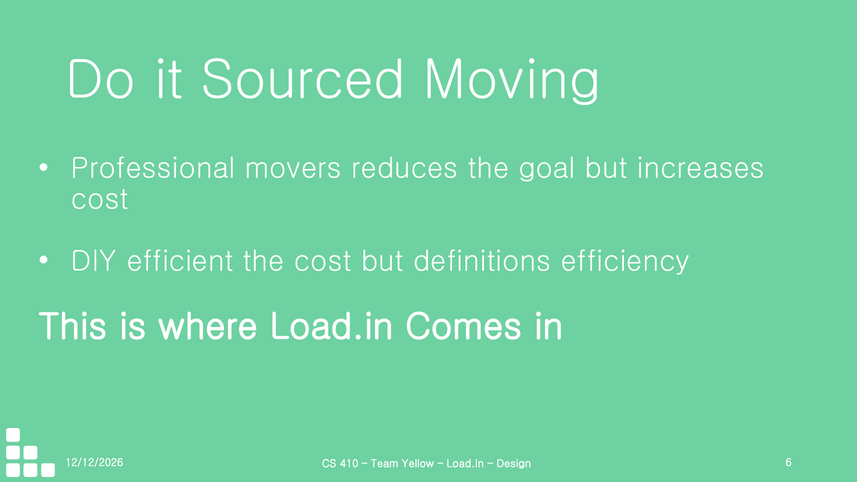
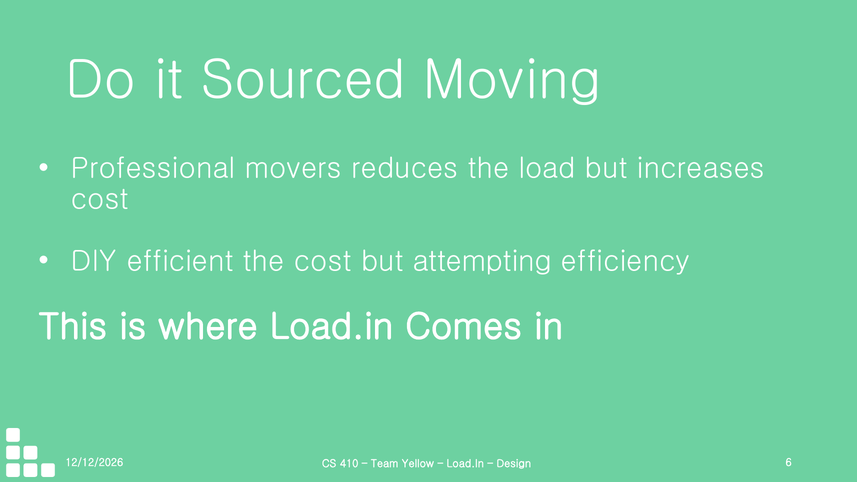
goal: goal -> load (547, 169)
definitions: definitions -> attempting (482, 261)
